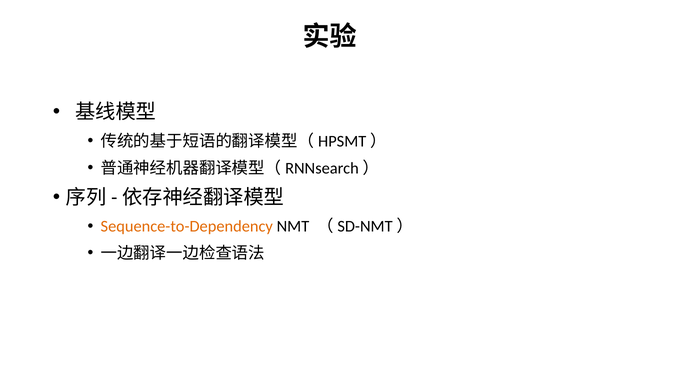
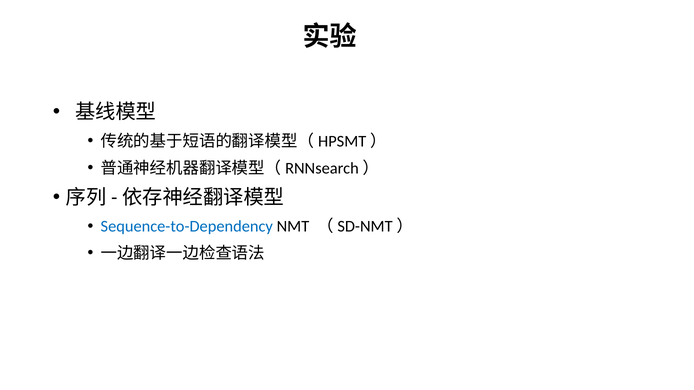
Sequence-to-Dependency colour: orange -> blue (187, 227)
